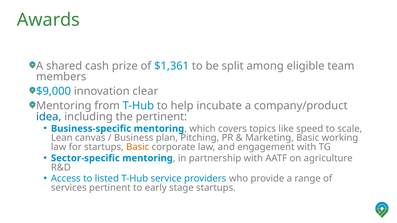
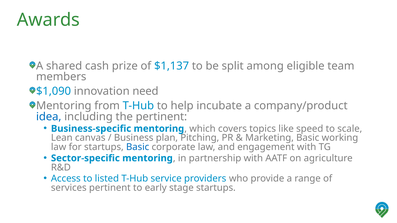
$1,361: $1,361 -> $1,137 (172, 66)
$9,000: $9,000 -> $1,090 (54, 91)
clear: clear -> need (145, 91)
Basic colour: orange -> blue (138, 147)
